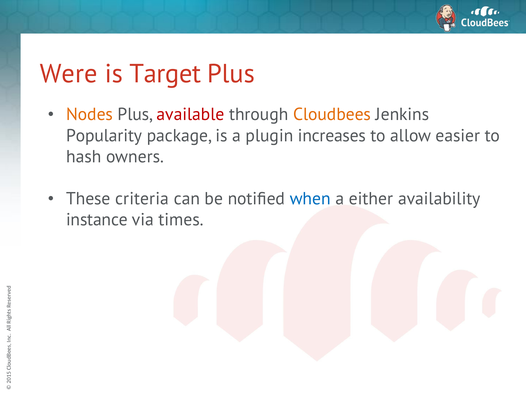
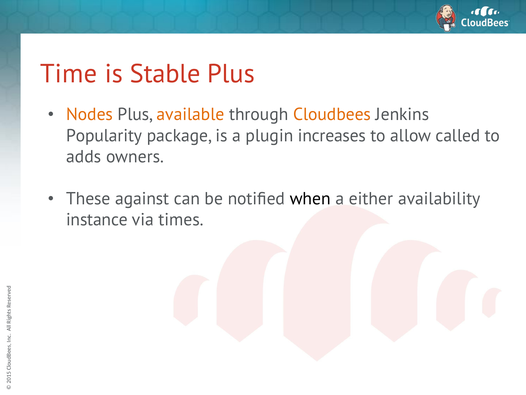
Were: Were -> Time (69, 74)
Target: Target -> Stable (165, 74)
available colour: red -> orange (191, 114)
easier: easier -> called (458, 135)
hash: hash -> adds (84, 156)
criteria: criteria -> against (142, 199)
when colour: blue -> black (310, 199)
